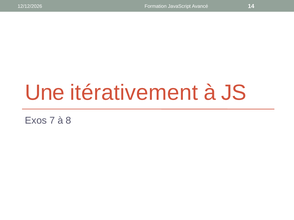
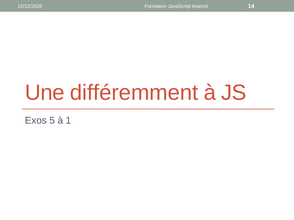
itérativement: itérativement -> différemment (134, 93)
7: 7 -> 5 (52, 121)
8: 8 -> 1 (69, 121)
